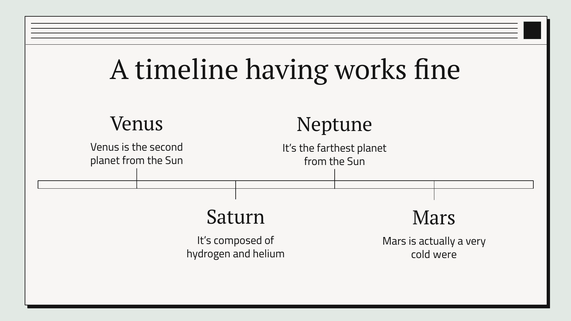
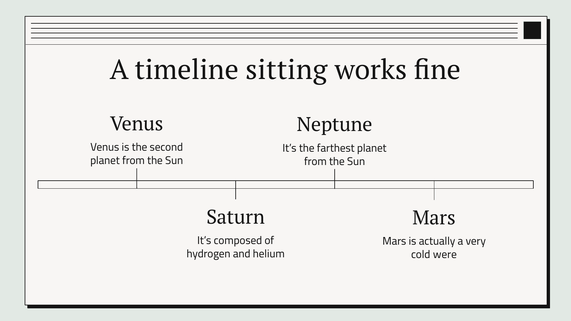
having: having -> sitting (287, 70)
